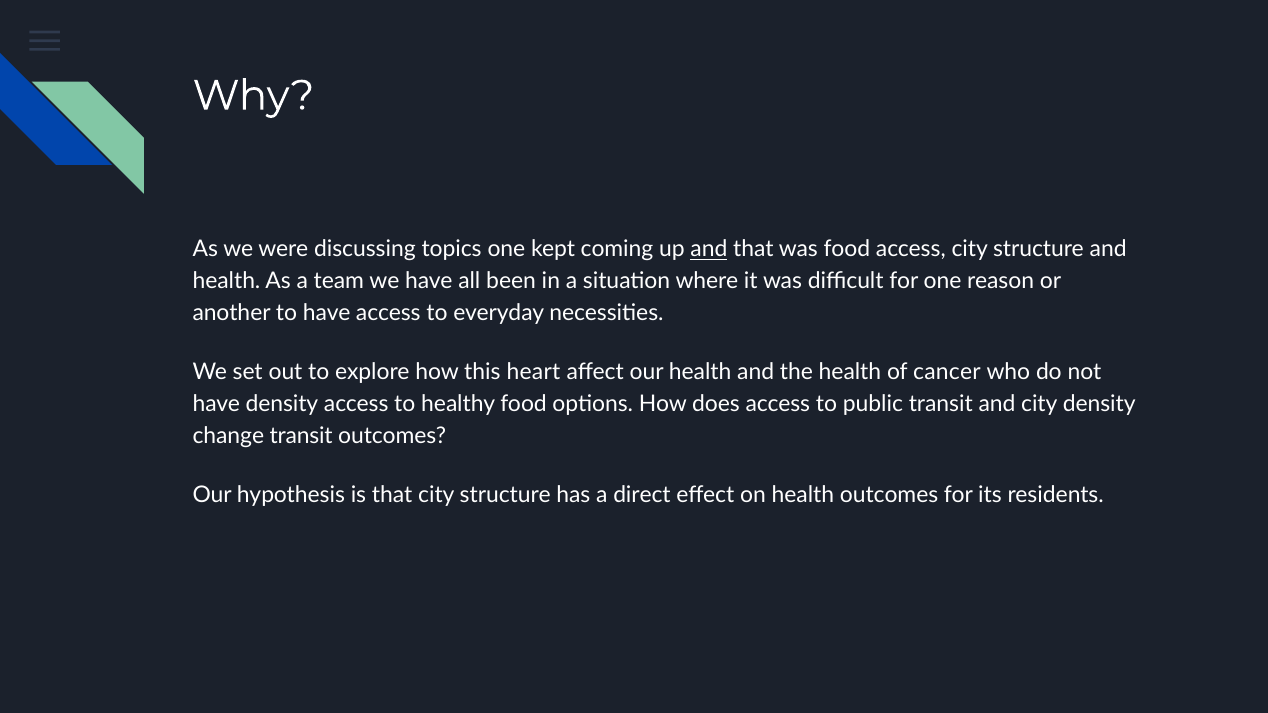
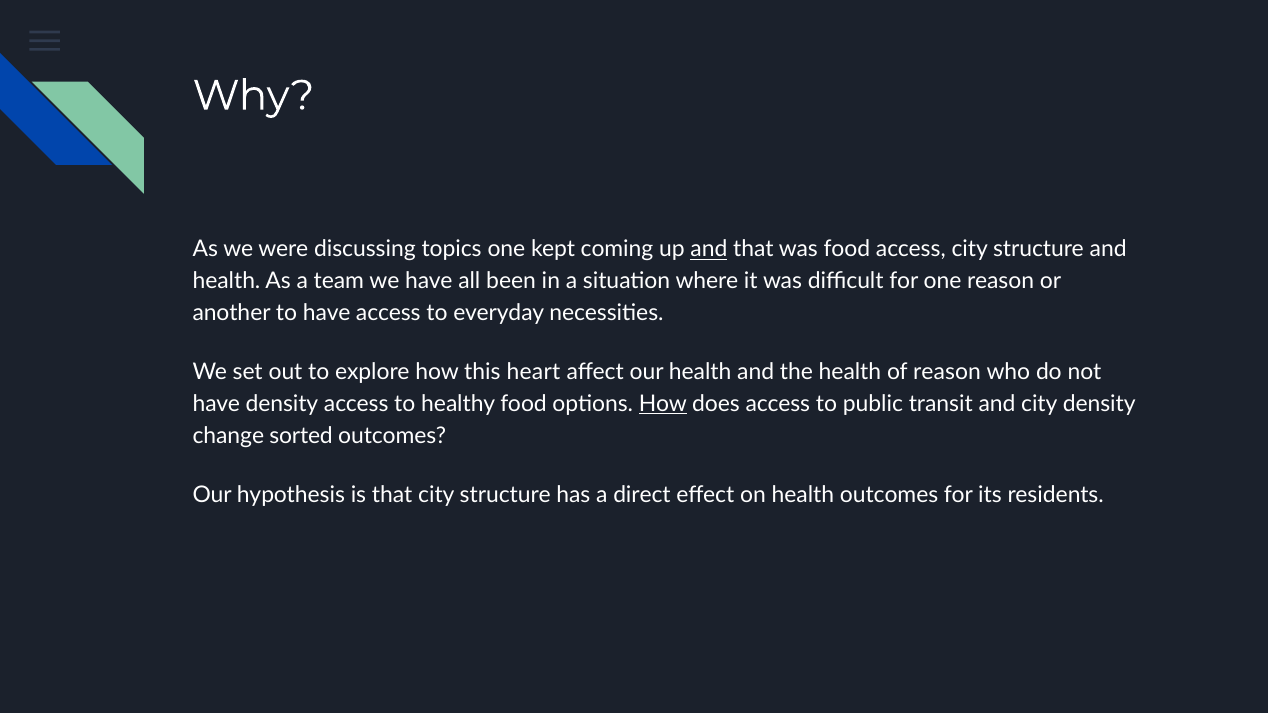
of cancer: cancer -> reason (947, 372)
How underline: none -> present (663, 404)
change transit: transit -> sorted (301, 436)
